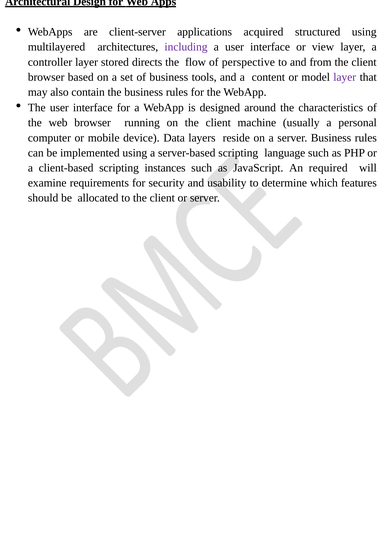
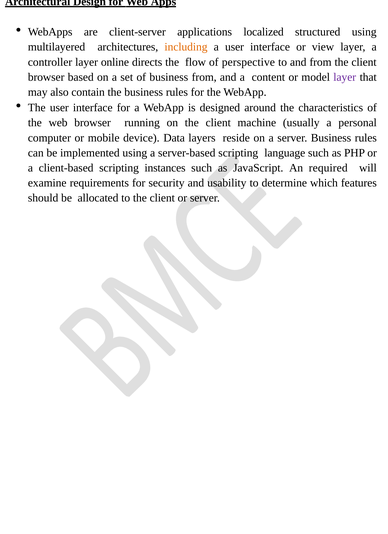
acquired: acquired -> localized (264, 32)
including colour: purple -> orange (186, 47)
stored: stored -> online (115, 62)
business tools: tools -> from (204, 77)
